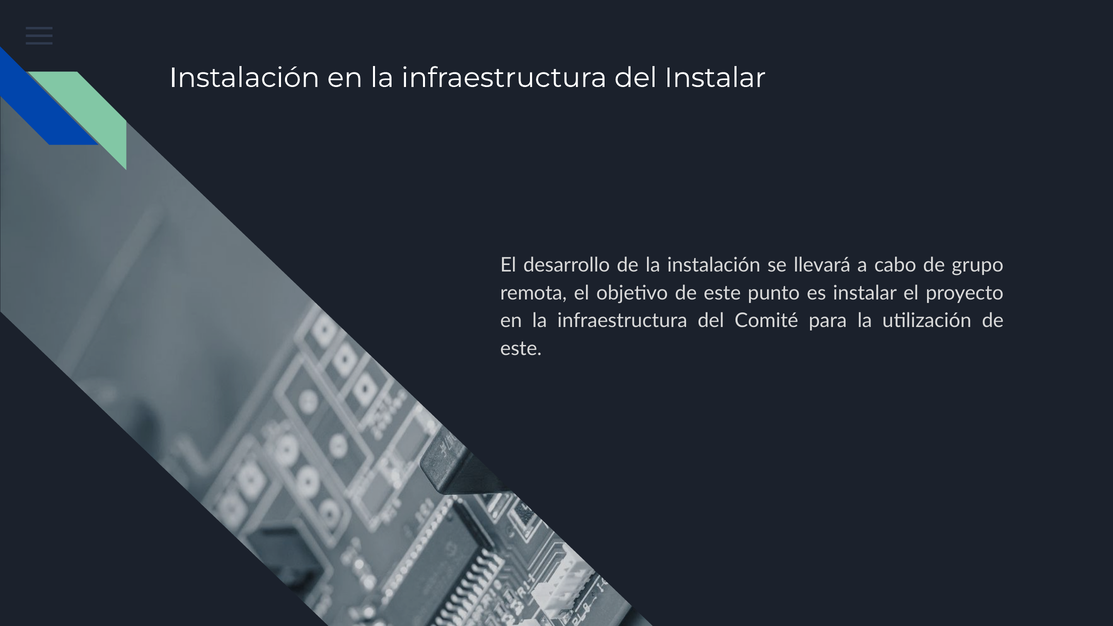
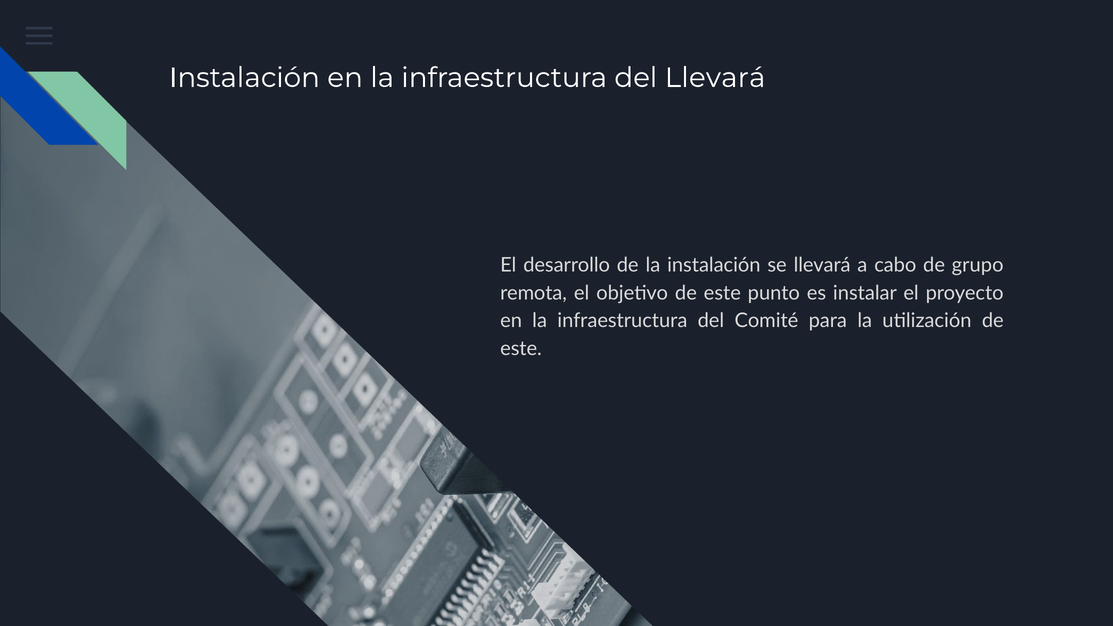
del Instalar: Instalar -> Llevará (715, 78)
